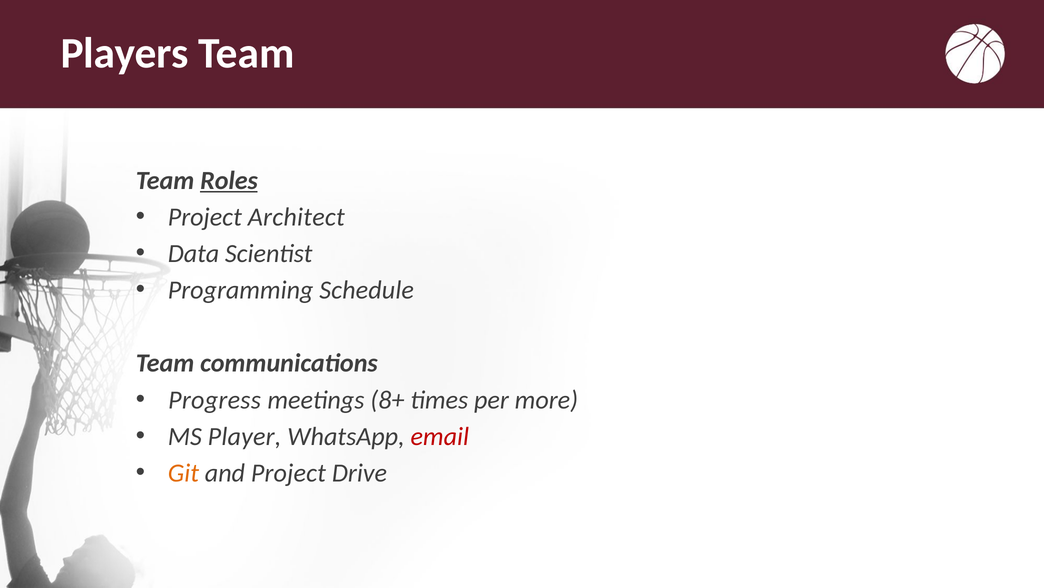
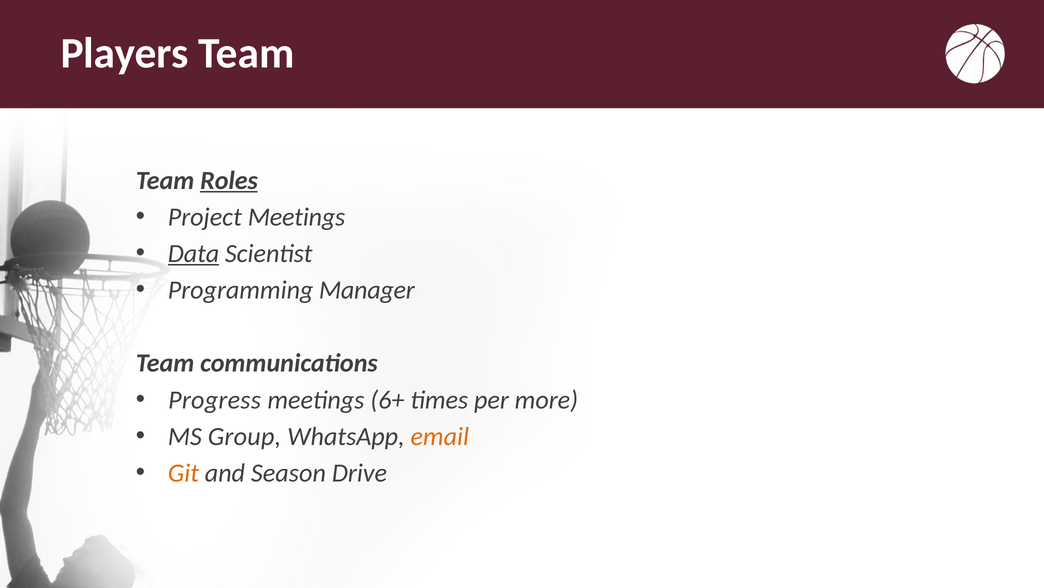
Project Architect: Architect -> Meetings (297, 217)
Data underline: none -> present (194, 253)
Schedule: Schedule -> Manager (367, 290)
8+: 8+ -> 6+ (387, 400)
Player: Player -> Group (244, 436)
email colour: red -> orange (440, 436)
and Project: Project -> Season (288, 473)
